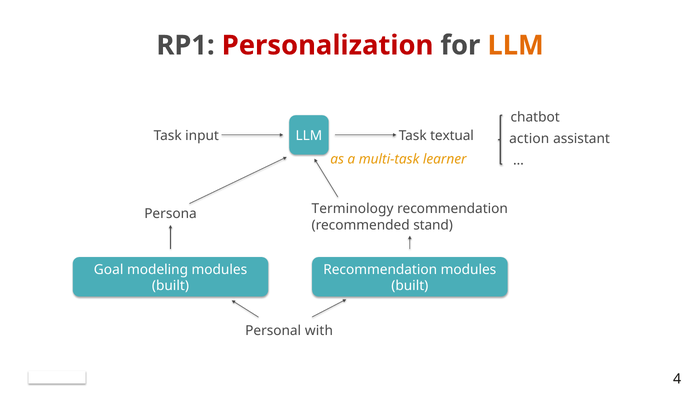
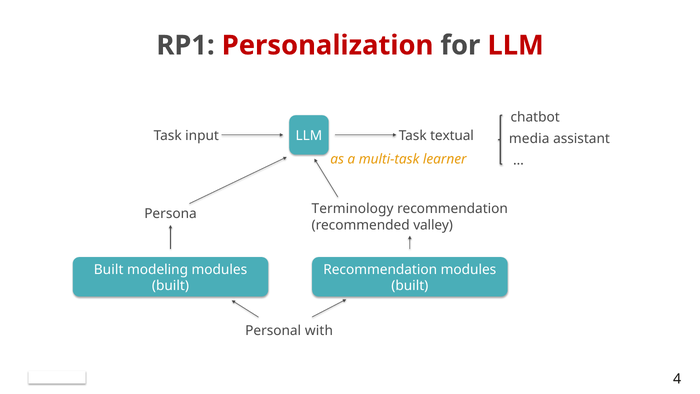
LLM colour: orange -> red (516, 45)
action: action -> media (529, 139)
stand: stand -> valley (433, 225)
Goal: Goal -> Built (109, 269)
